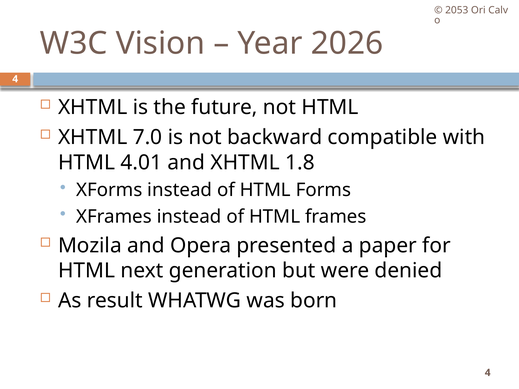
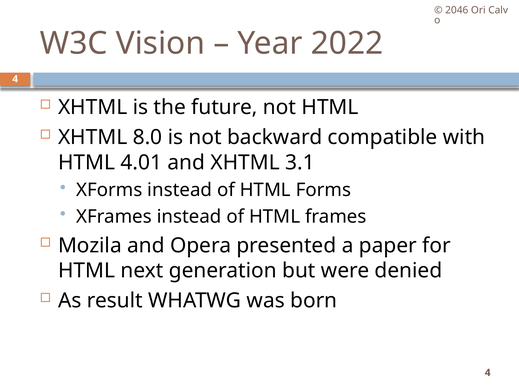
2053: 2053 -> 2046 (457, 10)
2026: 2026 -> 2022 (347, 43)
7.0: 7.0 -> 8.0 (148, 138)
1.8: 1.8 -> 3.1 (300, 163)
